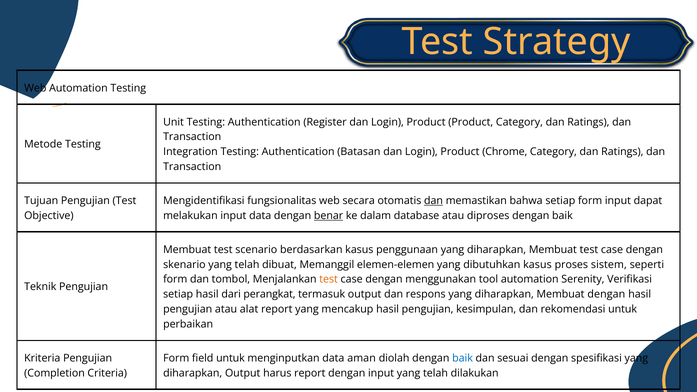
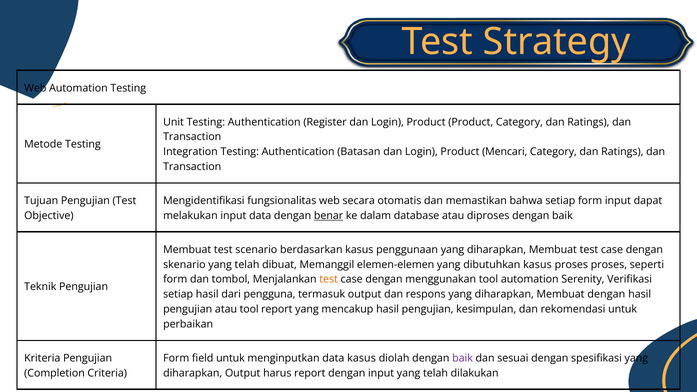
Chrome: Chrome -> Mencari (505, 152)
dan underline: present -> none (434, 201)
proses sistem: sistem -> proses (609, 265)
perangkat: perangkat -> pengguna (269, 294)
atau alat: alat -> tool (249, 309)
data aman: aman -> kasus (362, 358)
baik colour: blue -> purple (463, 358)
